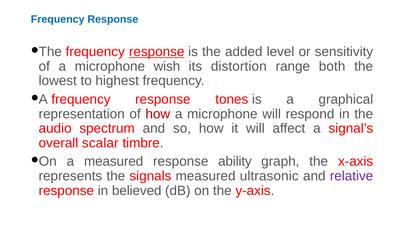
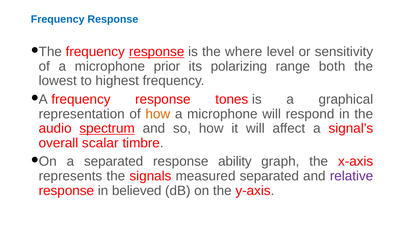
added: added -> where (244, 52)
wish: wish -> prior (167, 66)
distortion: distortion -> polarizing (239, 66)
how colour: red -> orange (158, 114)
spectrum underline: none -> present (107, 129)
a measured: measured -> separated (114, 162)
measured ultrasonic: ultrasonic -> separated (269, 176)
